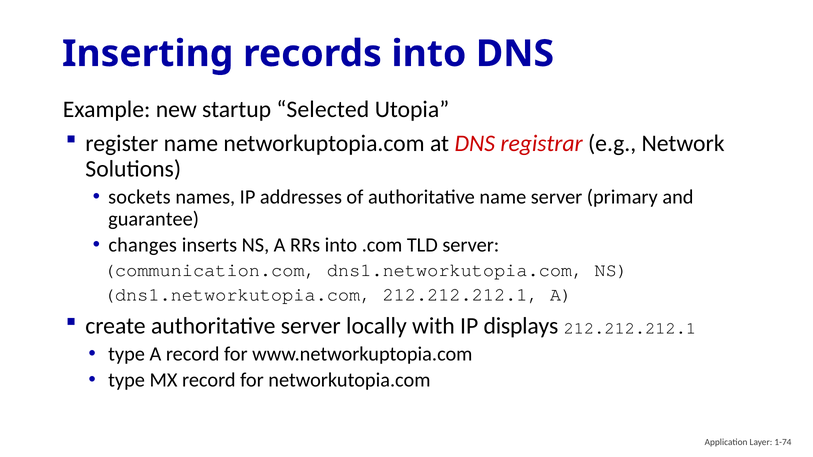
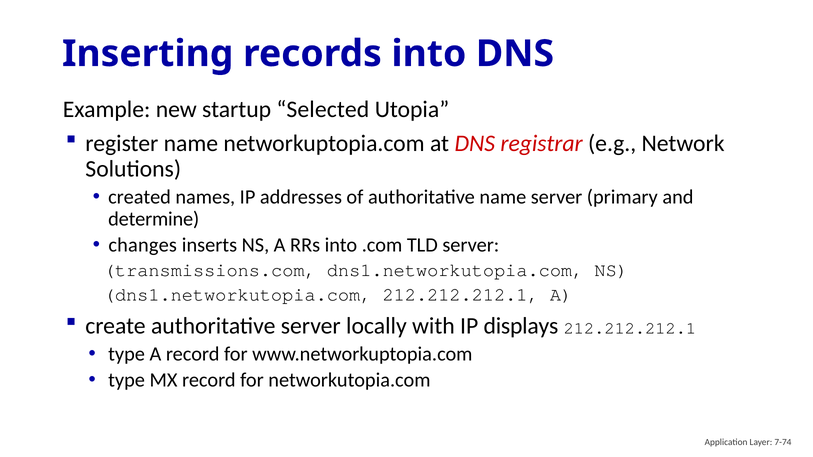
sockets: sockets -> created (140, 197)
guarantee: guarantee -> determine (154, 219)
communication.com: communication.com -> transmissions.com (210, 270)
1-74: 1-74 -> 7-74 (783, 442)
